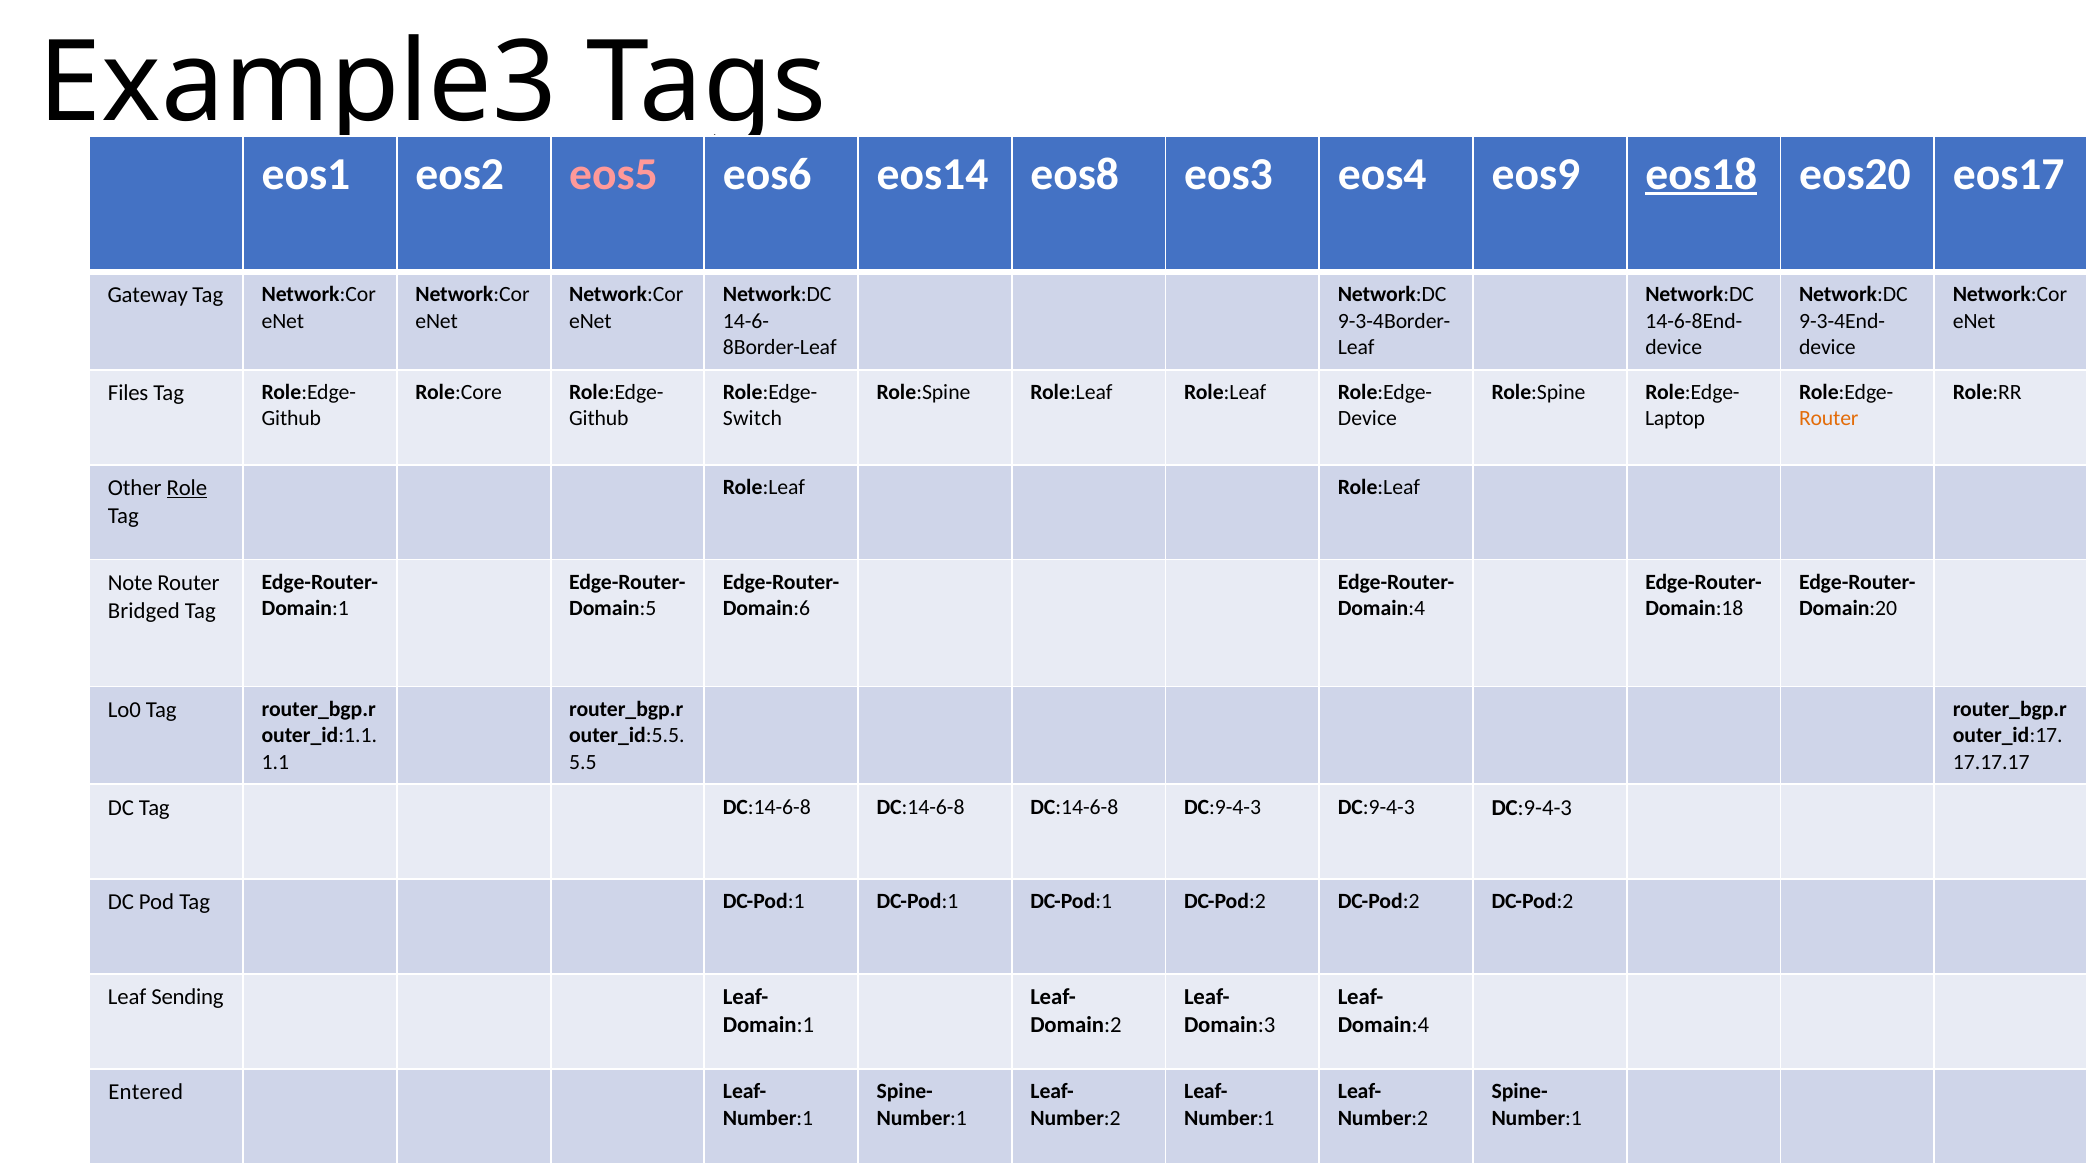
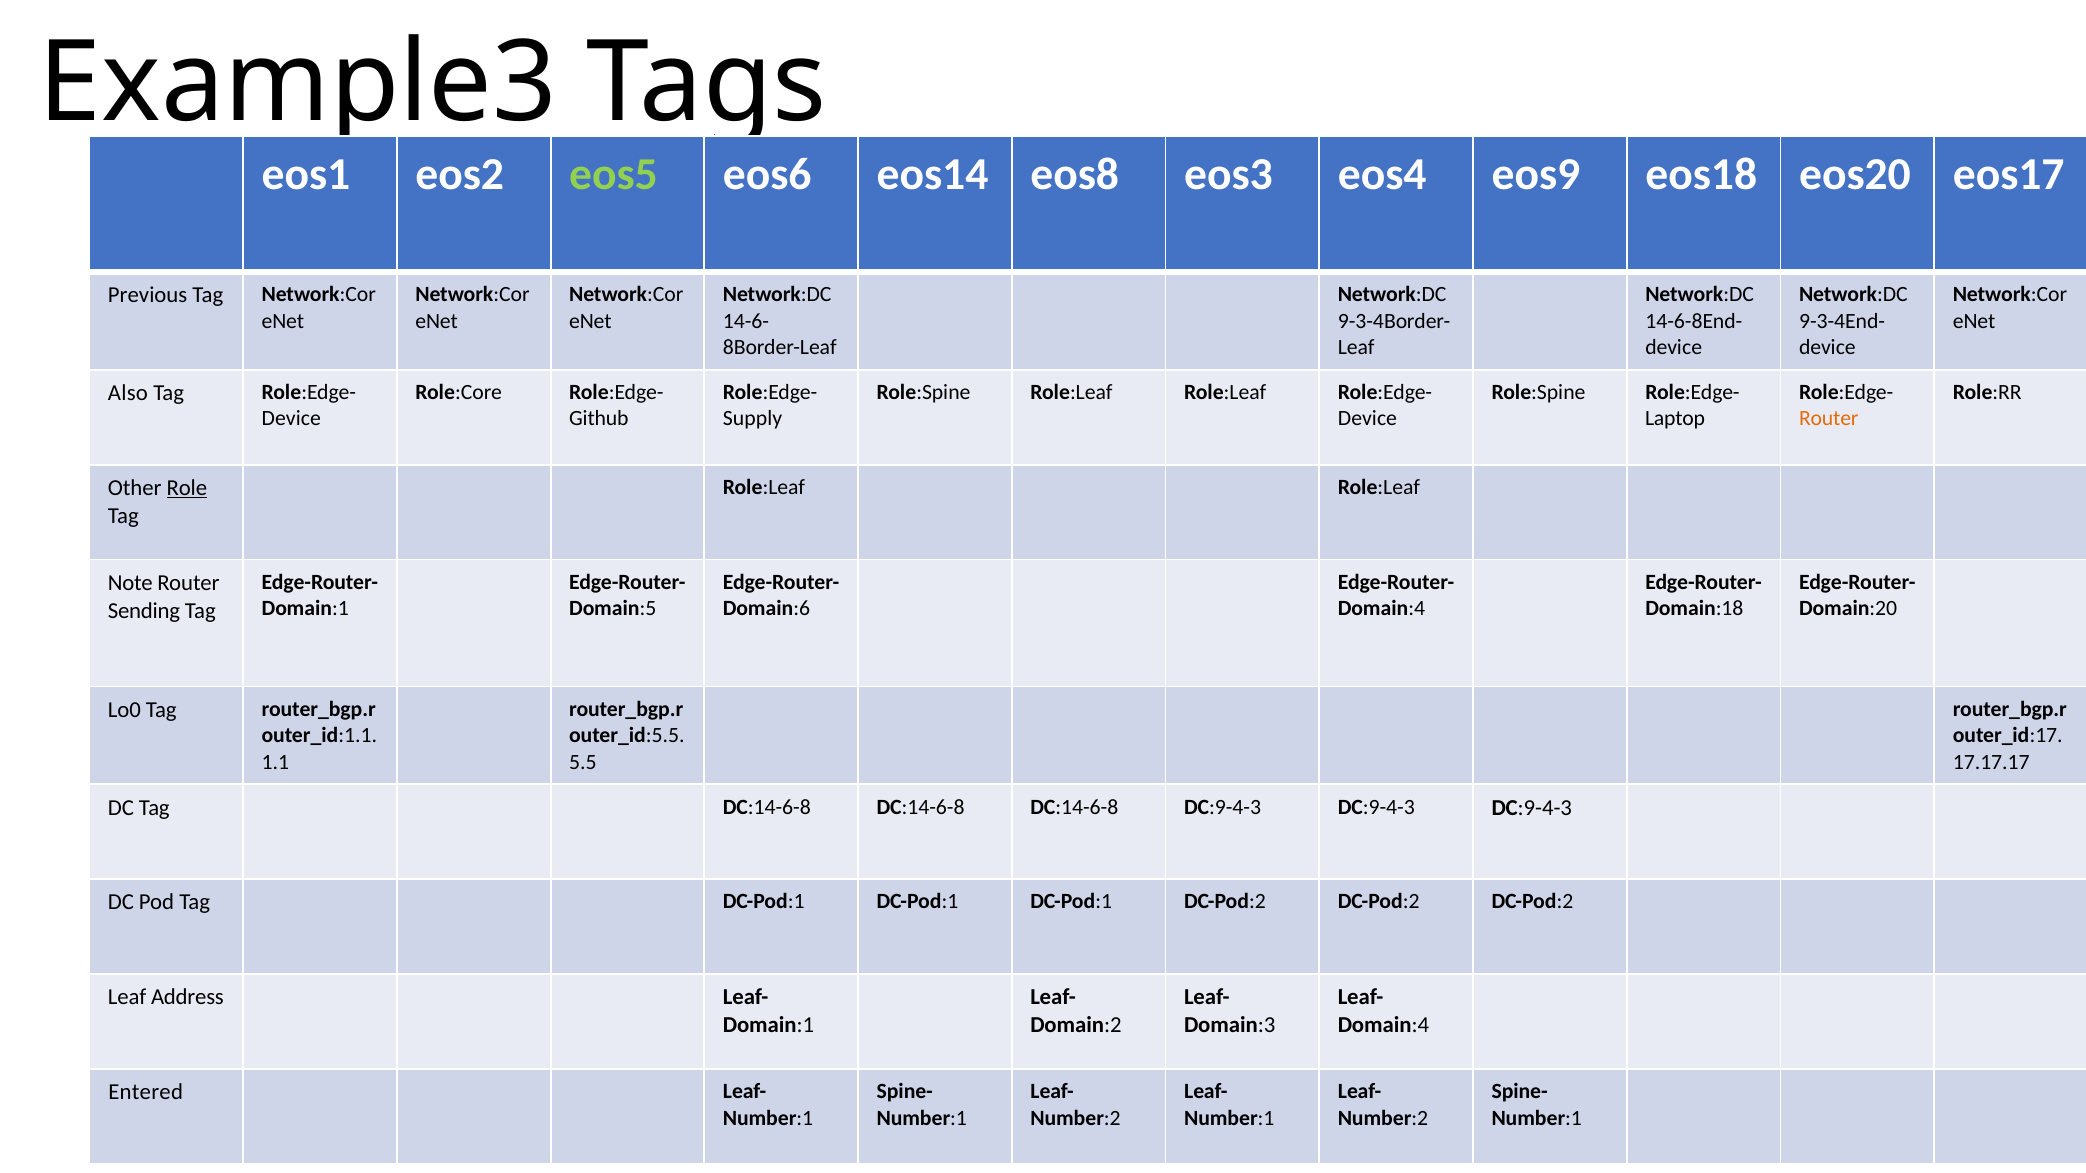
eos5 colour: pink -> light green (614, 174)
eos18 underline: present -> none (1701, 174)
Gateway: Gateway -> Previous (148, 295)
Files: Files -> Also (128, 393)
Github: Github -> Device (291, 419)
Switch: Switch -> Supply (753, 419)
Bridged: Bridged -> Sending (144, 611)
Sending: Sending -> Address (187, 998)
